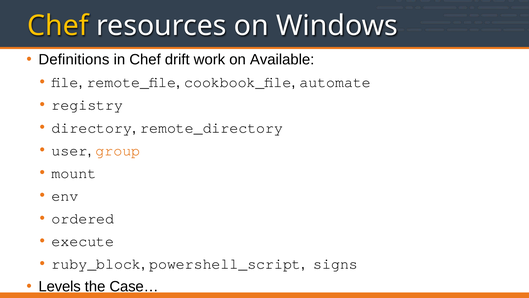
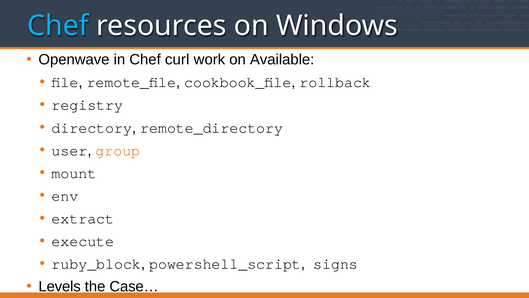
Chef colour: yellow -> light blue (58, 26)
Definitions: Definitions -> Openwave (74, 60)
drift: drift -> curl (177, 60)
automate: automate -> rollback (335, 82)
ordered: ordered -> extract (83, 218)
